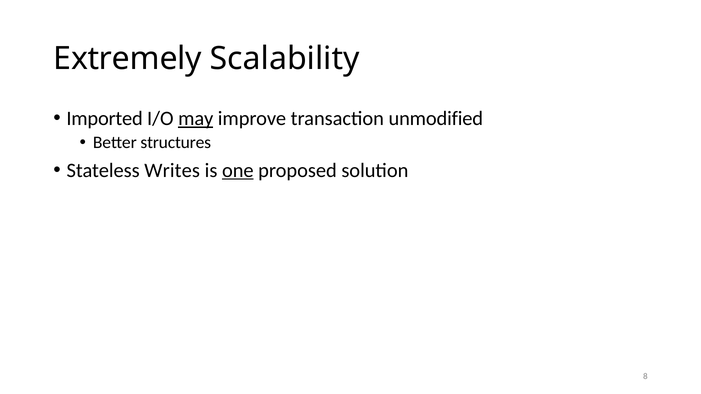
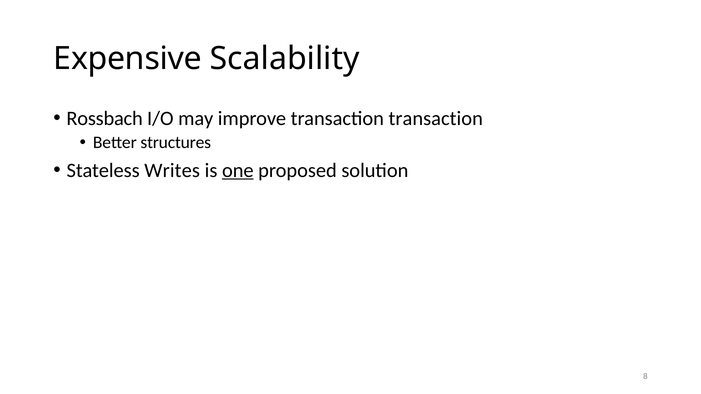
Extremely: Extremely -> Expensive (128, 59)
Imported: Imported -> Rossbach (105, 119)
may underline: present -> none (196, 119)
transaction unmodified: unmodified -> transaction (436, 119)
